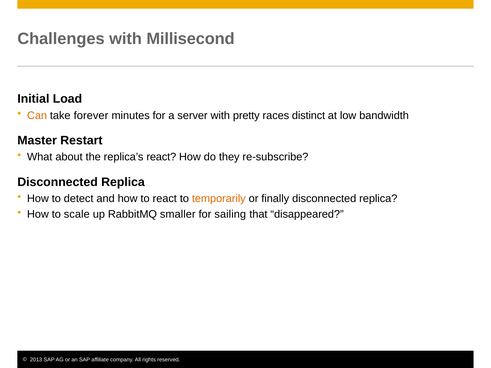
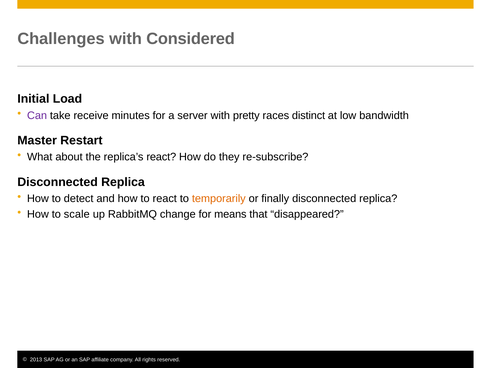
Millisecond: Millisecond -> Considered (191, 39)
Can colour: orange -> purple (37, 116)
forever: forever -> receive (91, 116)
smaller: smaller -> change (178, 215)
sailing: sailing -> means (230, 215)
